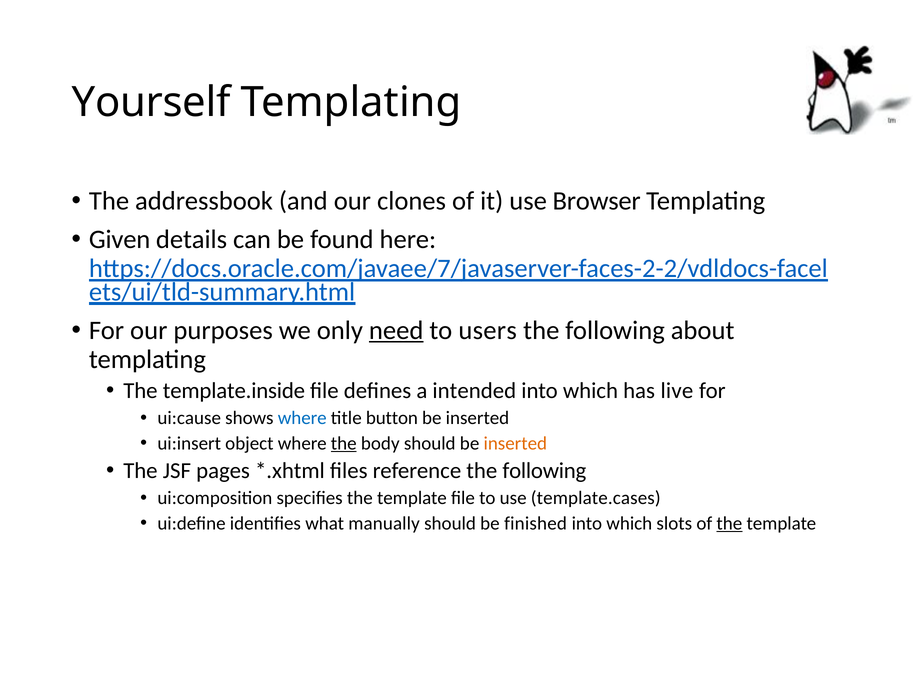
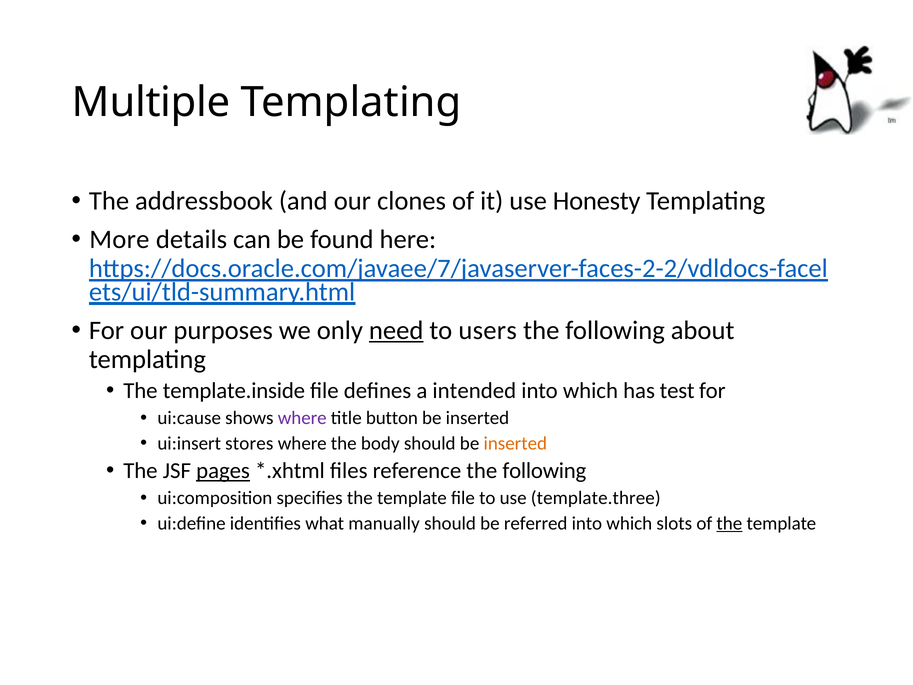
Yourself: Yourself -> Multiple (151, 102)
Browser: Browser -> Honesty (597, 201)
Given: Given -> More (119, 239)
live: live -> test (677, 391)
where colour: blue -> purple (302, 418)
object: object -> stores (249, 443)
the underline: present -> none (344, 443)
pages underline: none -> present (223, 471)
template.cases: template.cases -> template.three (596, 498)
finished: finished -> referred (536, 523)
